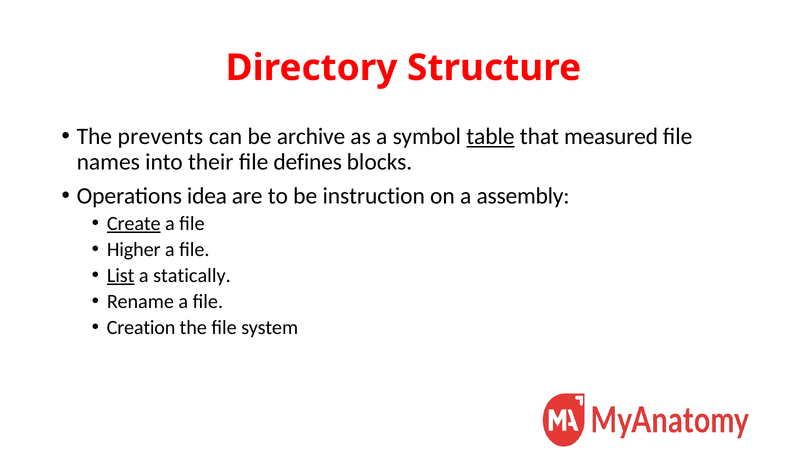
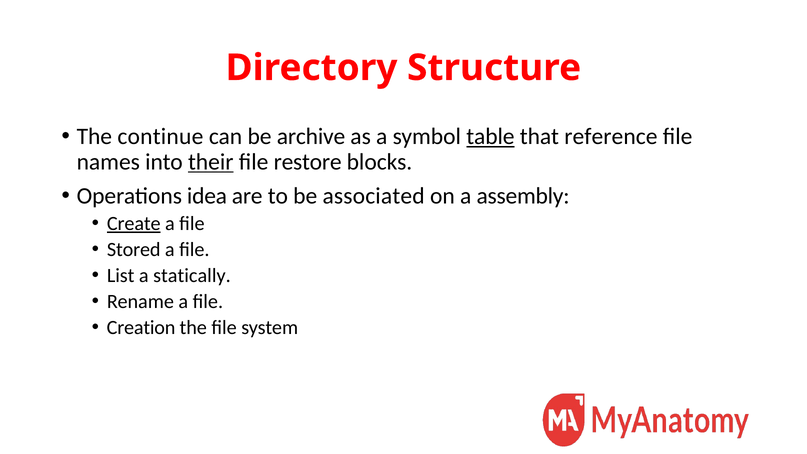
prevents: prevents -> continue (160, 136)
measured: measured -> reference (611, 136)
their underline: none -> present (211, 162)
defines: defines -> restore (308, 162)
instruction: instruction -> associated (374, 196)
Higher: Higher -> Stored (134, 249)
List underline: present -> none (121, 275)
